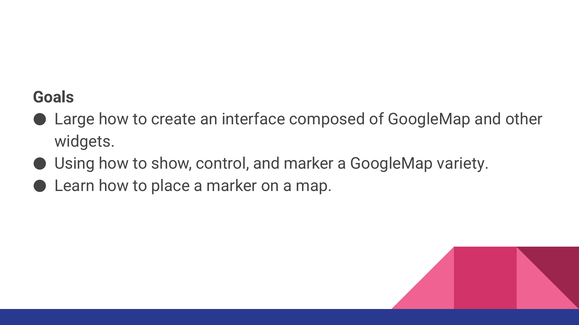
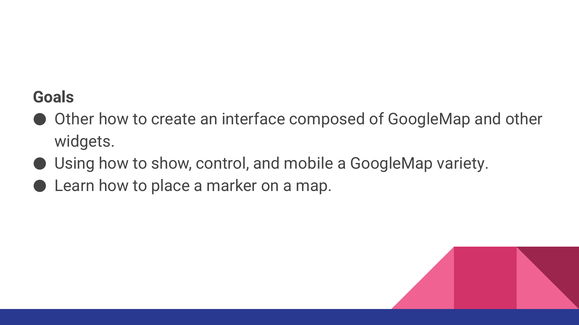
Large: Large -> Other (75, 120)
and marker: marker -> mobile (309, 164)
